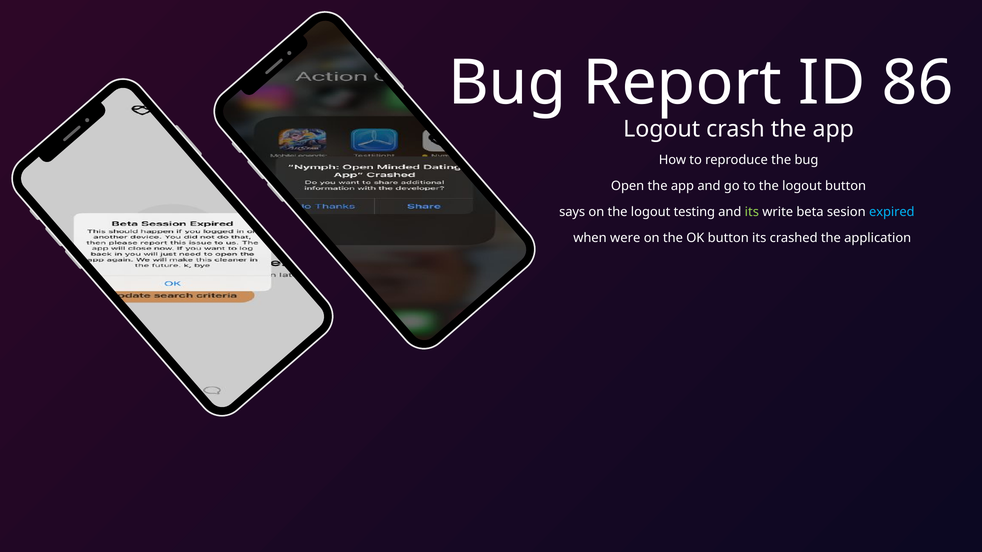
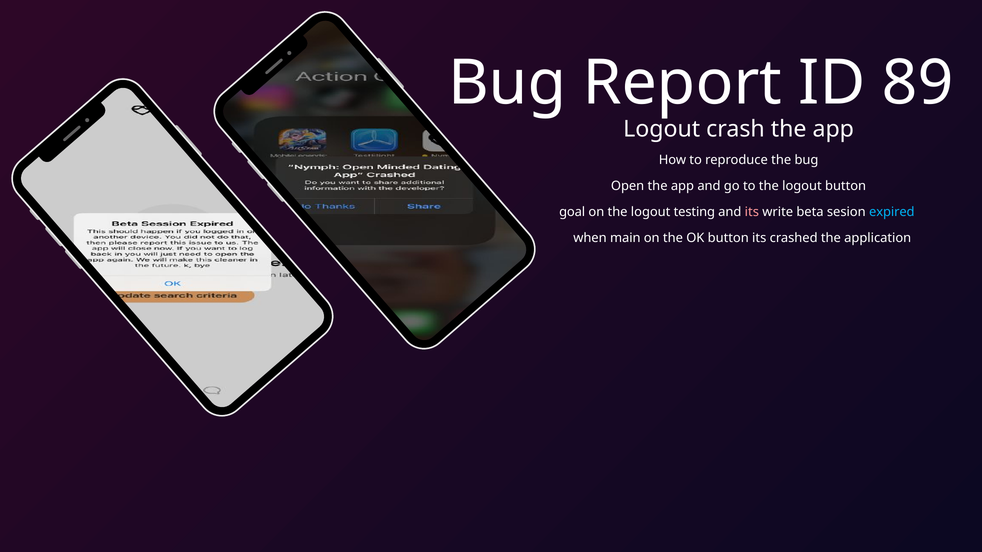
86: 86 -> 89 (918, 83)
says: says -> goal (572, 212)
its colour: light green -> pink (752, 212)
were: were -> main (625, 238)
